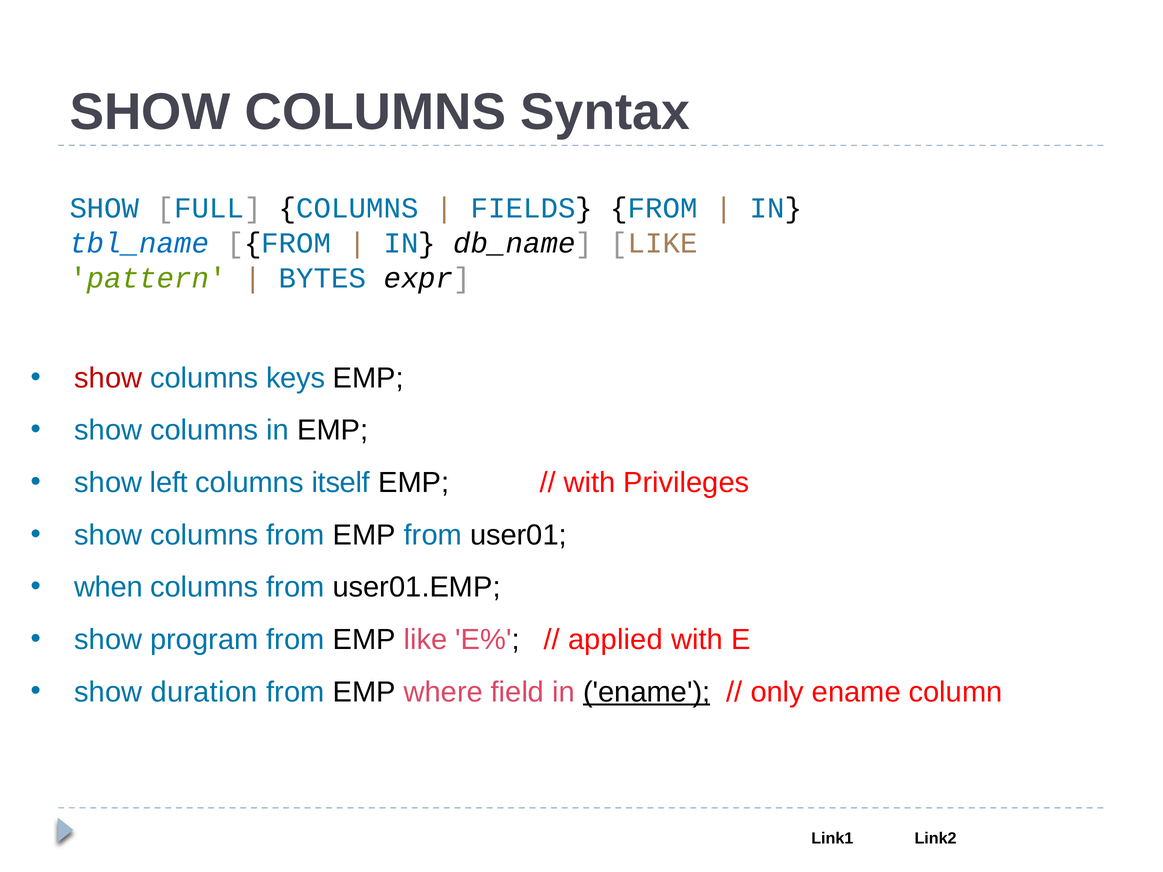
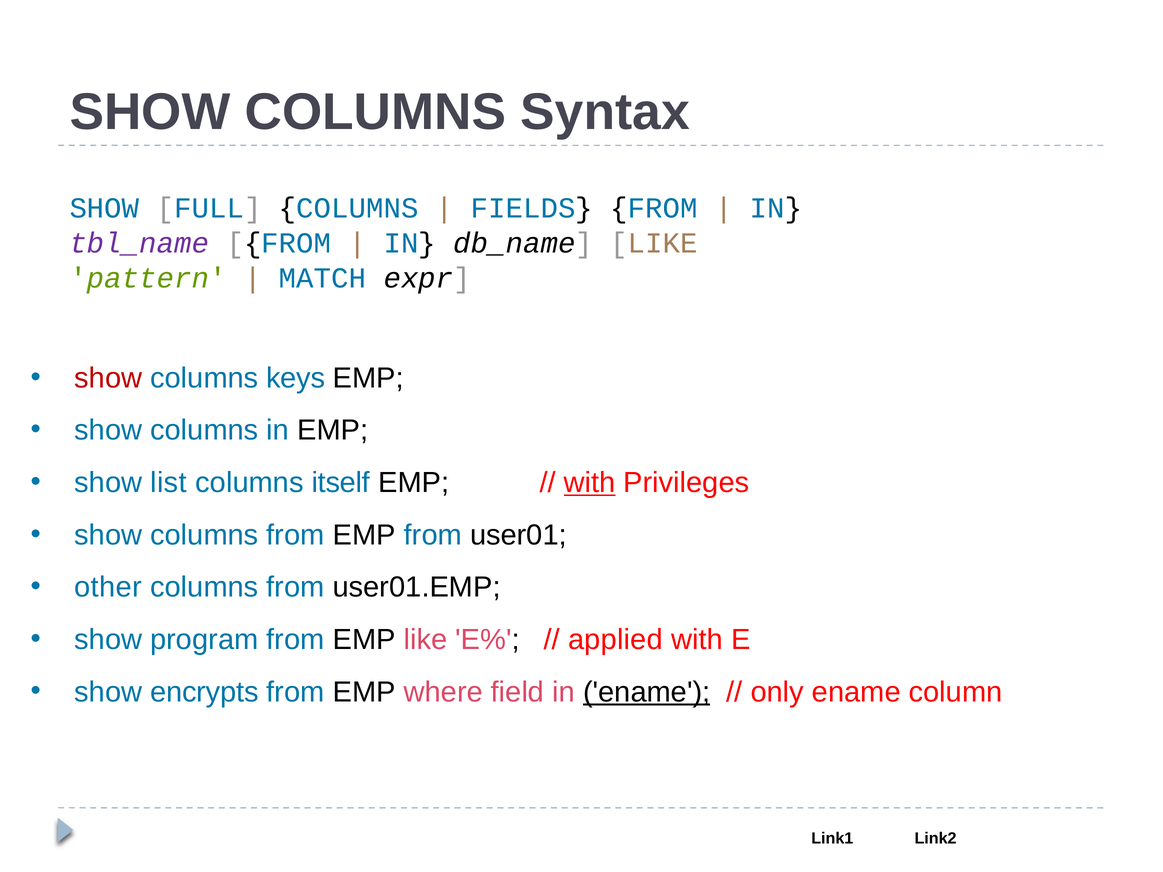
tbl_name colour: blue -> purple (139, 243)
BYTES: BYTES -> MATCH (323, 278)
left: left -> list (169, 483)
with underline: none -> present (590, 483)
when: when -> other (108, 587)
duration: duration -> encrypts (204, 692)
